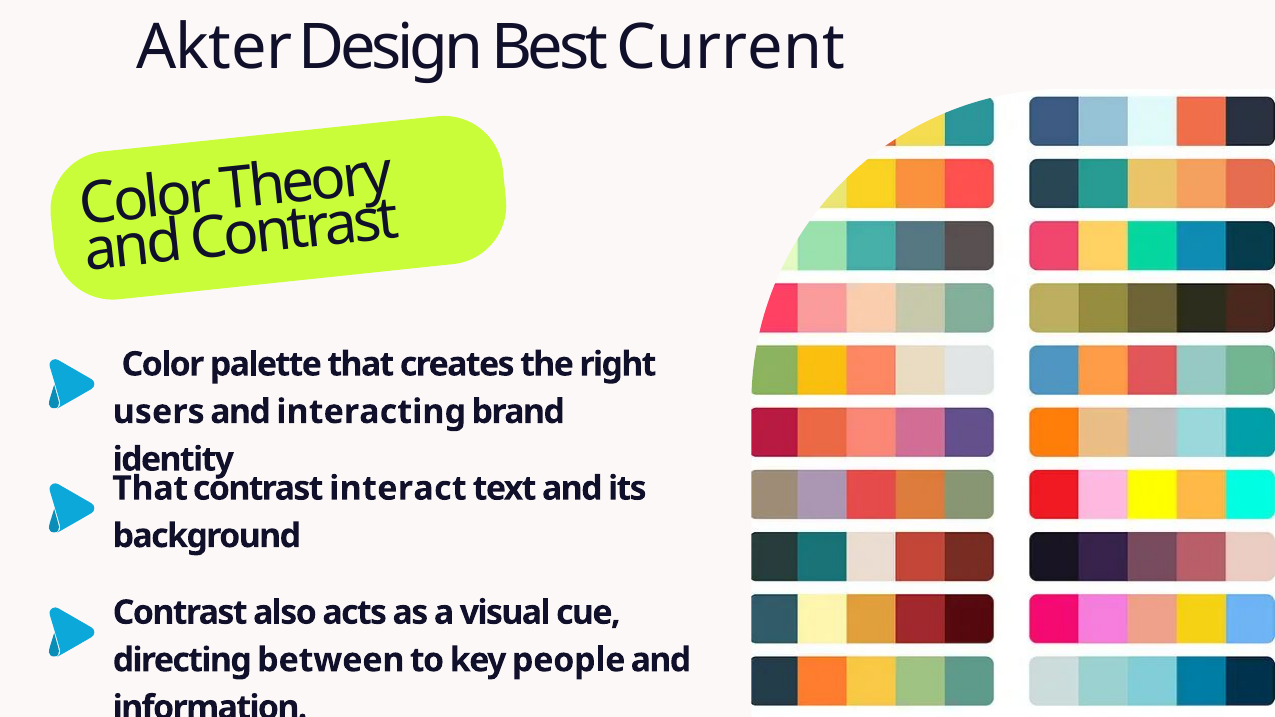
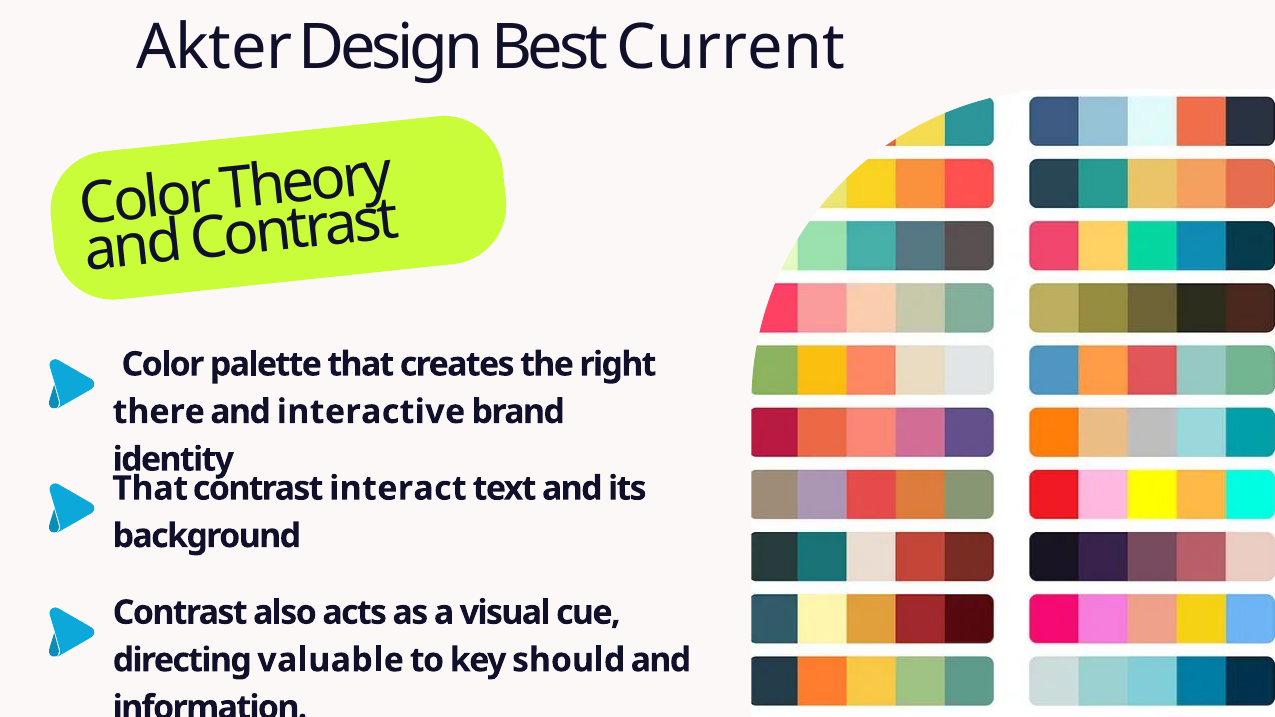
users: users -> there (159, 412)
interacting: interacting -> interactive (371, 412)
between: between -> valuable (331, 660)
people: people -> should (569, 660)
